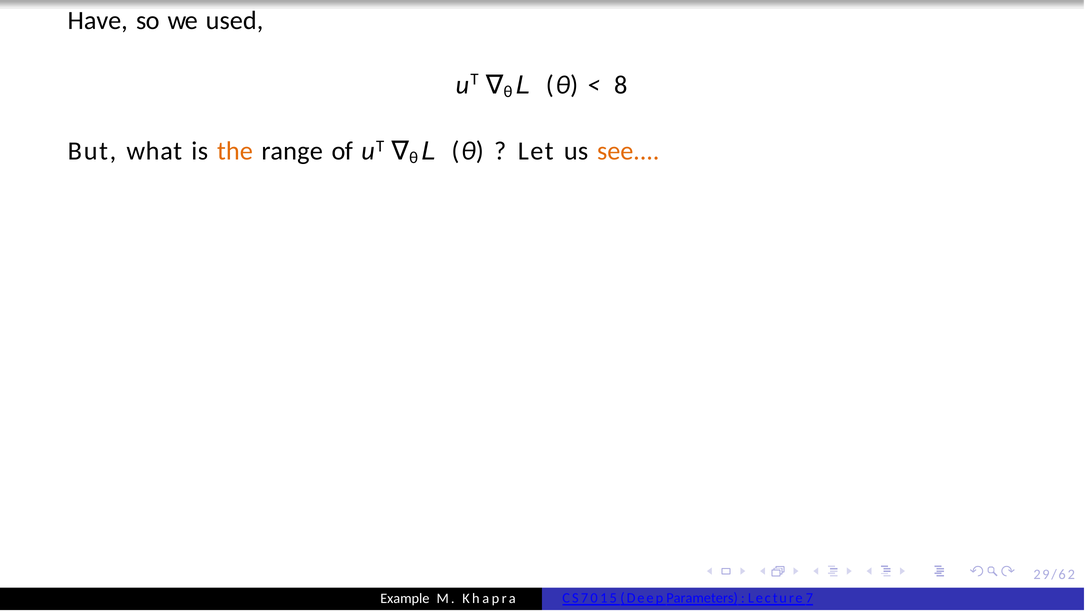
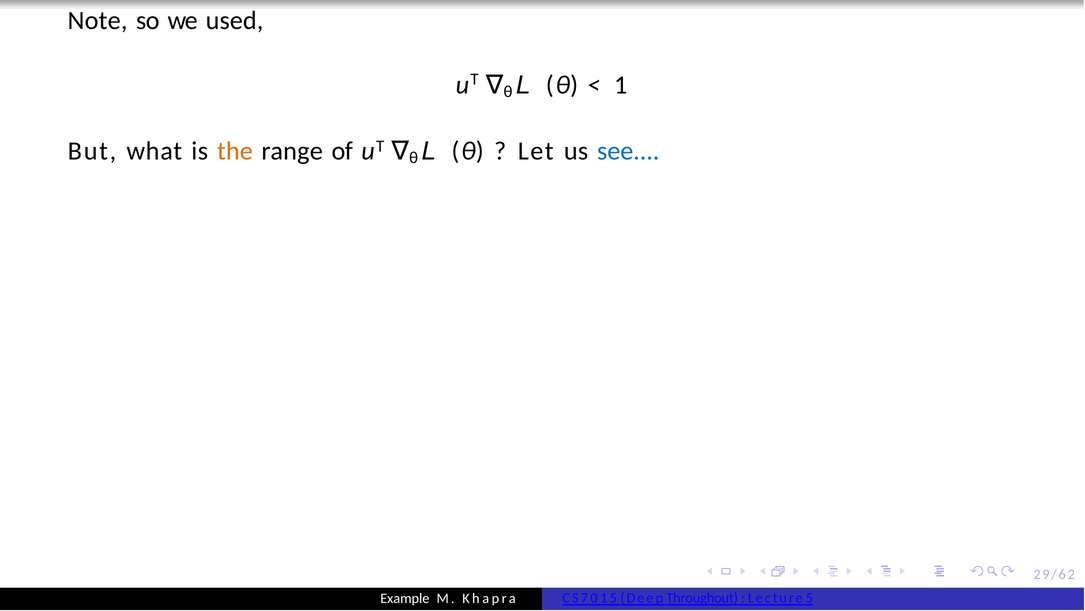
Have: Have -> Note (98, 21)
8: 8 -> 1 (621, 85)
see colour: orange -> blue (628, 151)
Parameters: Parameters -> Throughout (702, 598)
7: 7 -> 5 (809, 598)
